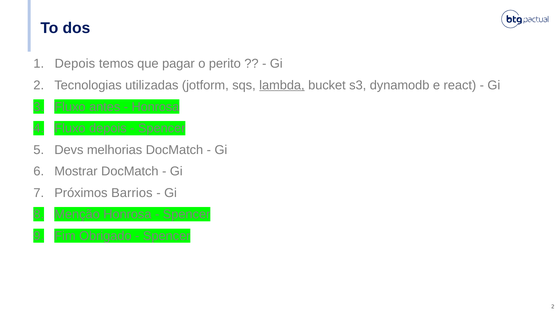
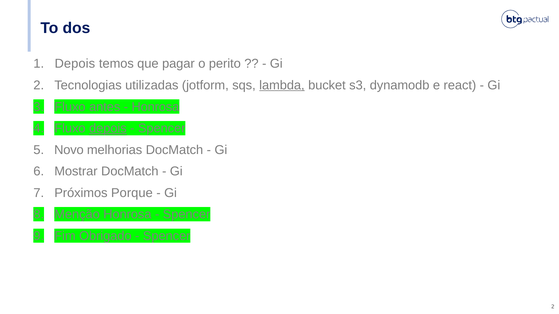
depois underline: none -> present (108, 128)
Devs: Devs -> Novo (69, 150)
Barrios: Barrios -> Porque (132, 193)
